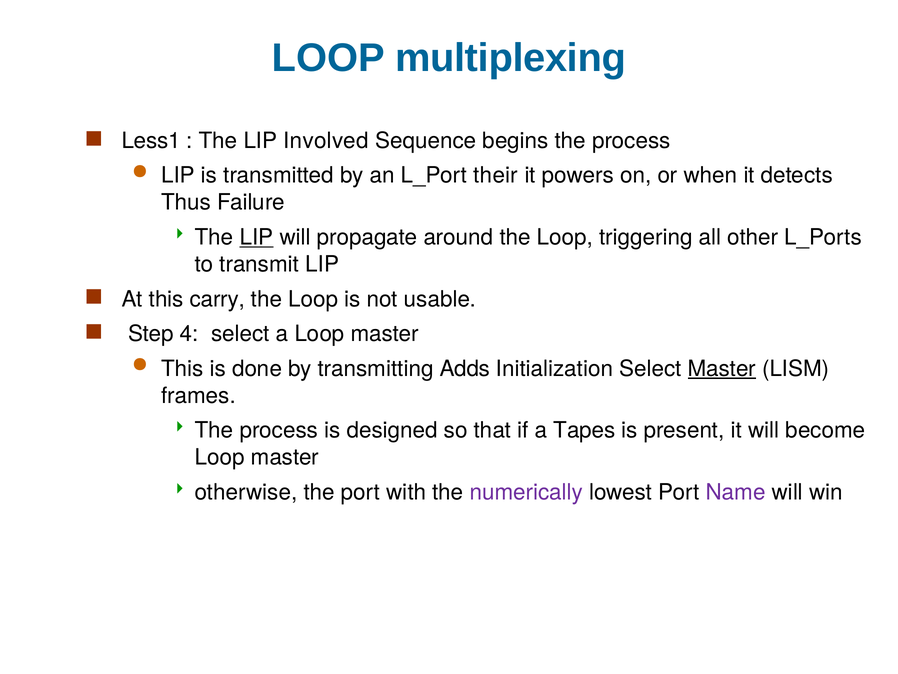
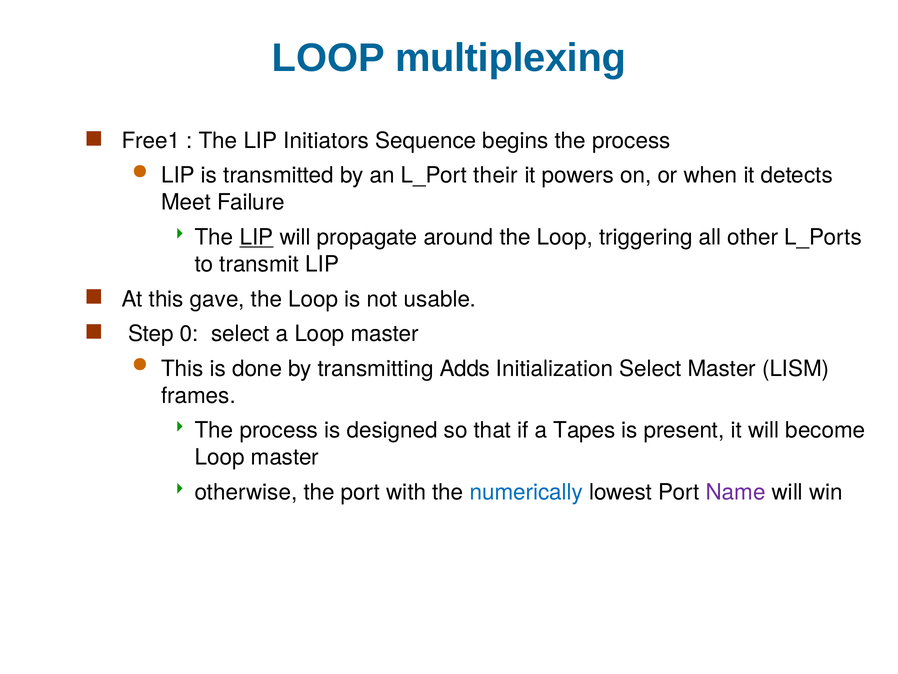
Less1: Less1 -> Free1 (151, 141)
Involved: Involved -> Initiators (326, 141)
Thus: Thus -> Meet (186, 202)
carry: carry -> gave (217, 299)
4: 4 -> 0 (189, 334)
Master underline: present -> none (722, 368)
numerically colour: purple -> blue (526, 492)
